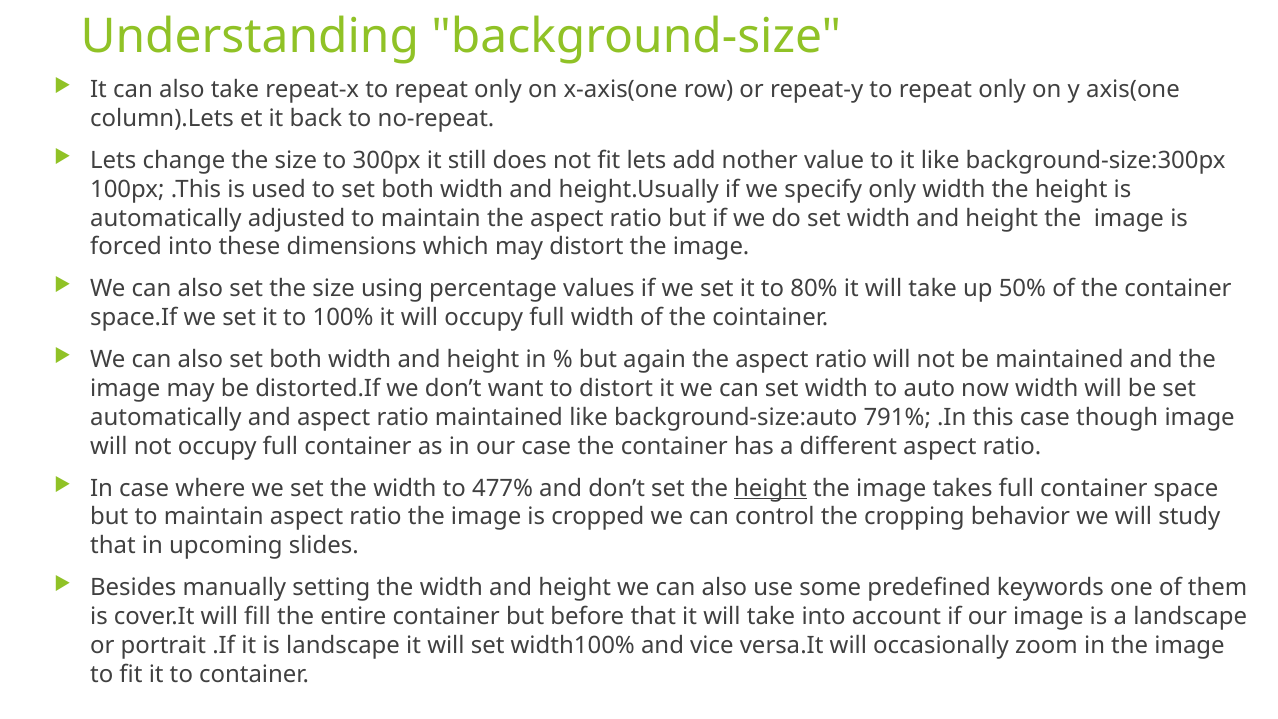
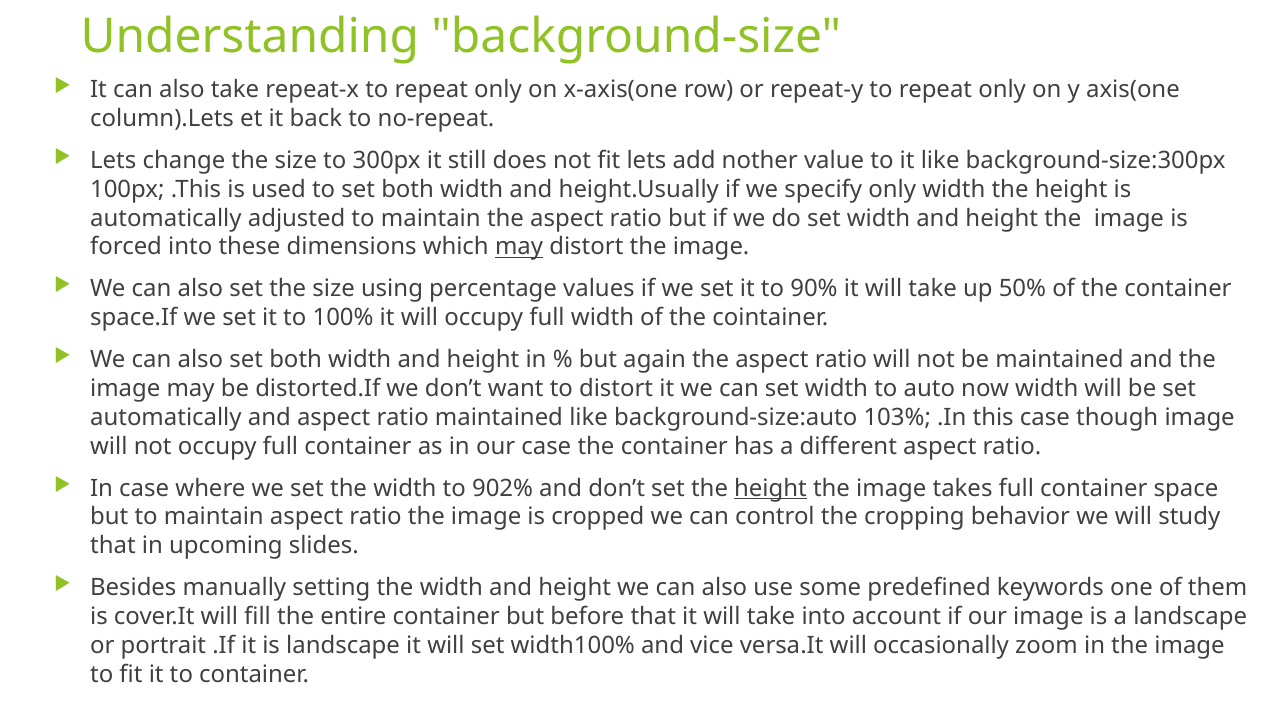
may underline: none -> present (519, 247)
80%: 80% -> 90% (814, 289)
791%: 791% -> 103% (897, 417)
477%: 477% -> 902% (503, 488)
